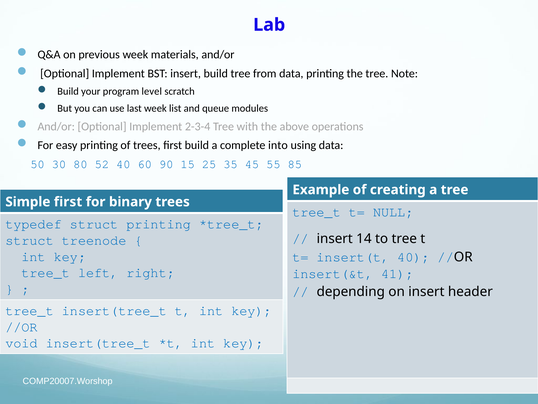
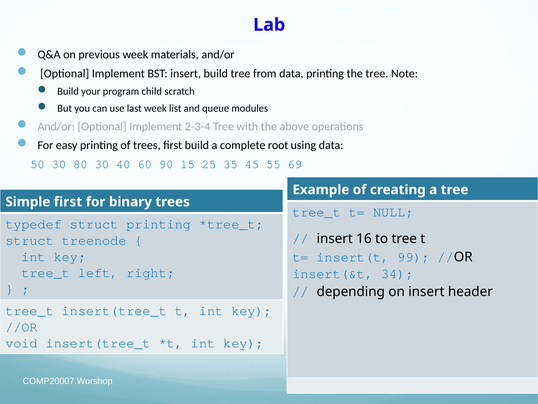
level: level -> child (152, 91)
into: into -> root (278, 145)
80 52: 52 -> 30 (102, 164)
85: 85 -> 69 (295, 164)
14: 14 -> 16 (364, 238)
insert(t 40: 40 -> 99 (413, 257)
41: 41 -> 34 (397, 273)
